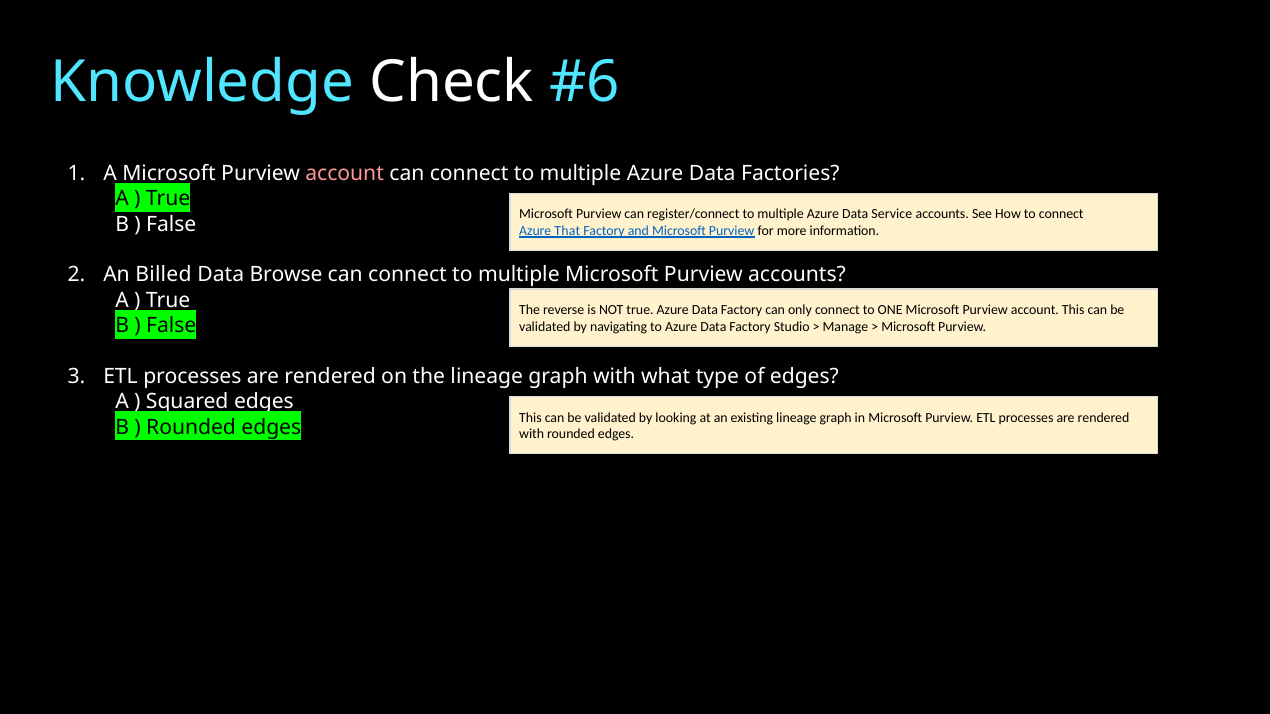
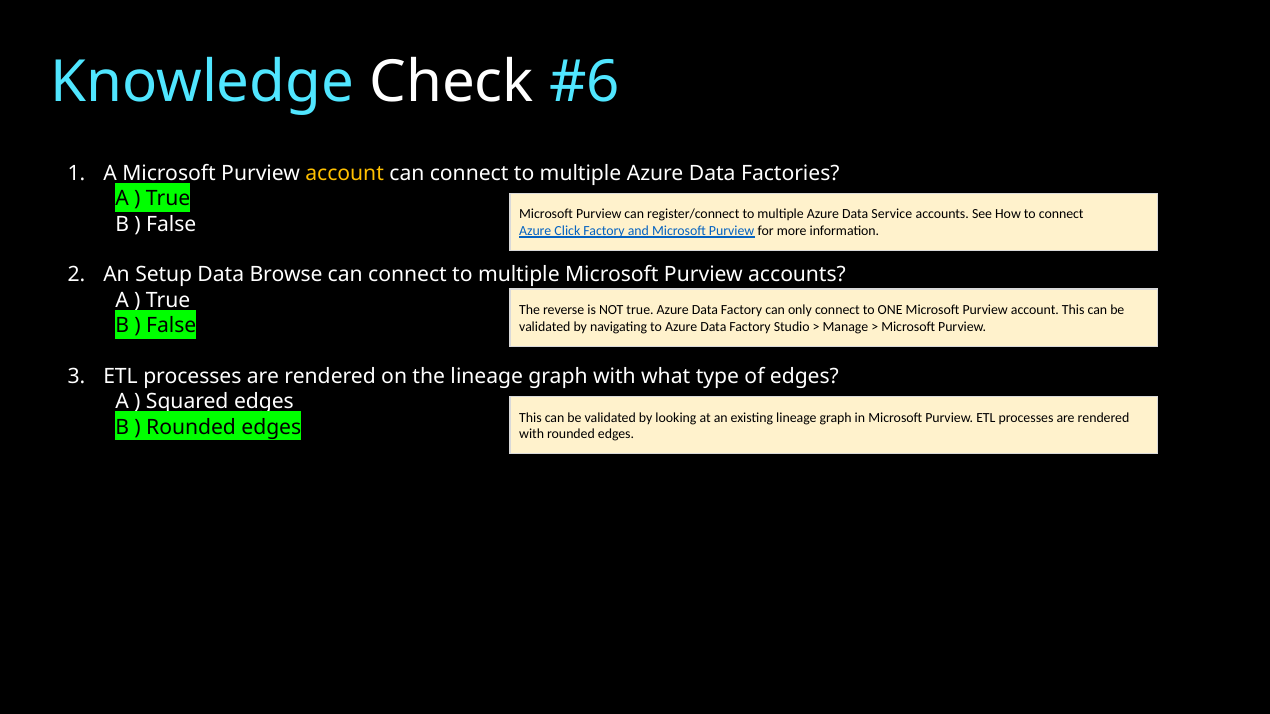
account colour: pink -> yellow (345, 173)
That: That -> Click (567, 231)
Billed: Billed -> Setup (164, 275)
